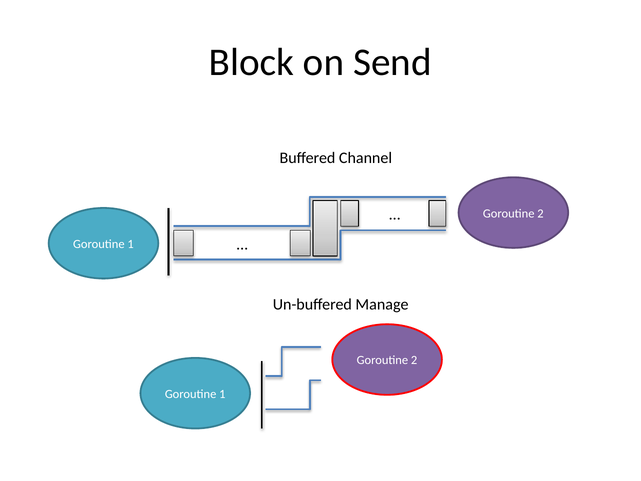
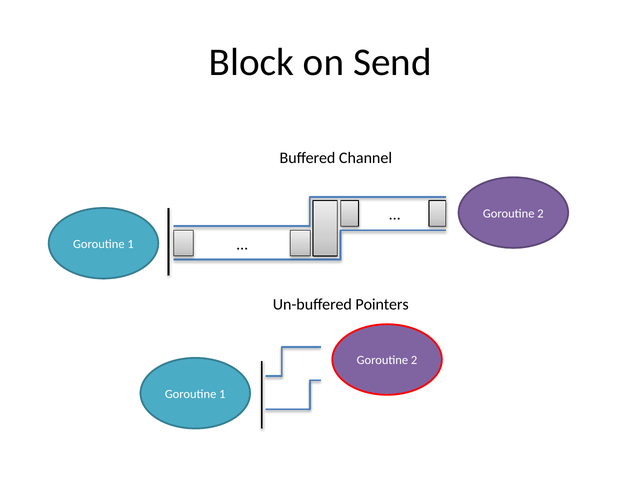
Manage: Manage -> Pointers (382, 305)
